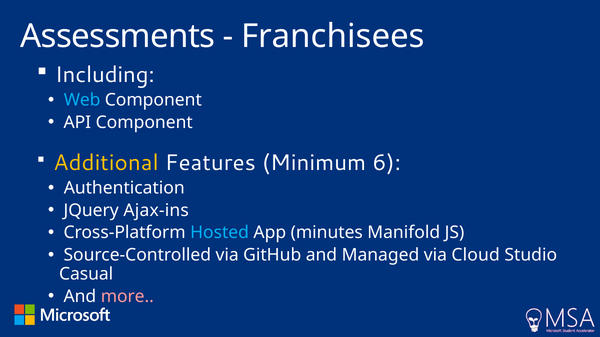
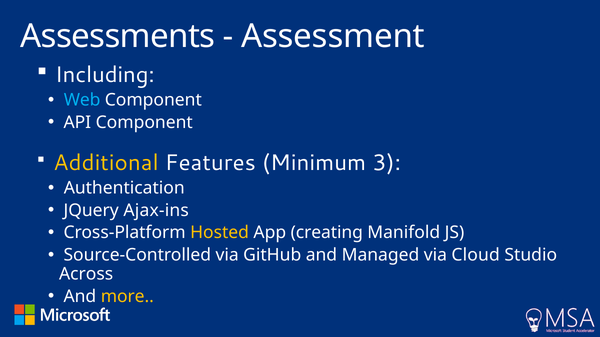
Franchisees: Franchisees -> Assessment (333, 36)
6: 6 -> 3 (387, 163)
Hosted colour: light blue -> yellow (220, 233)
minutes: minutes -> creating (327, 233)
Casual: Casual -> Across (86, 274)
more colour: pink -> yellow (127, 297)
